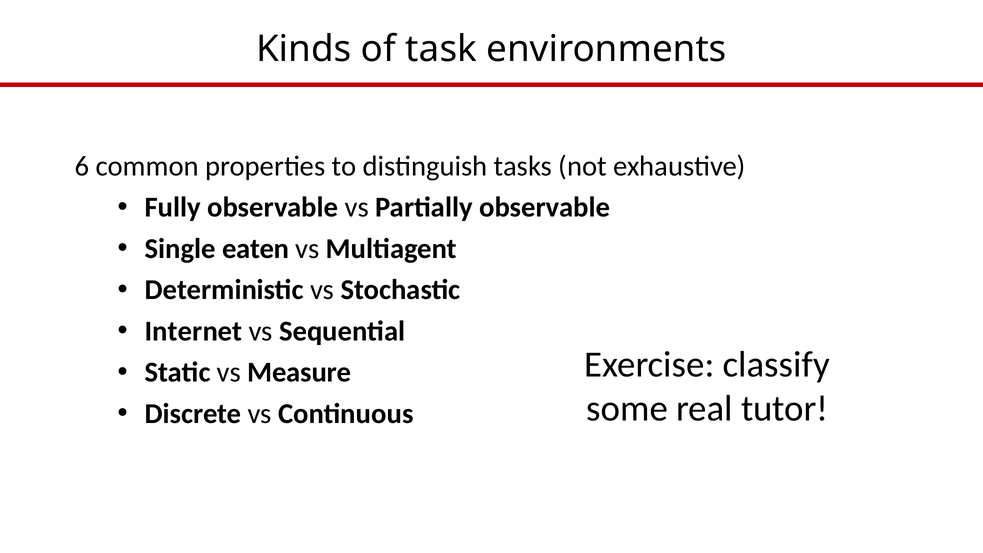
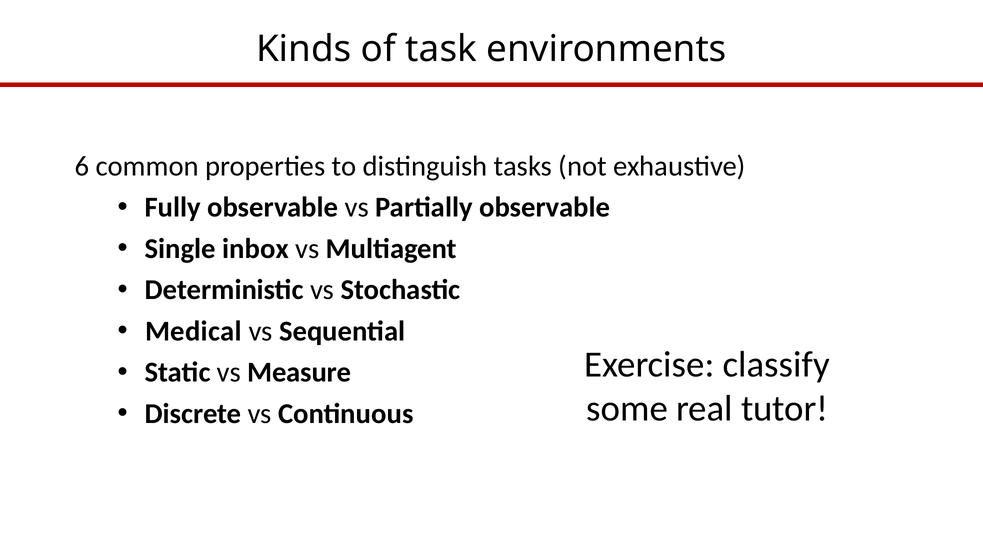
eaten: eaten -> inbox (256, 249)
Internet: Internet -> Medical (193, 331)
